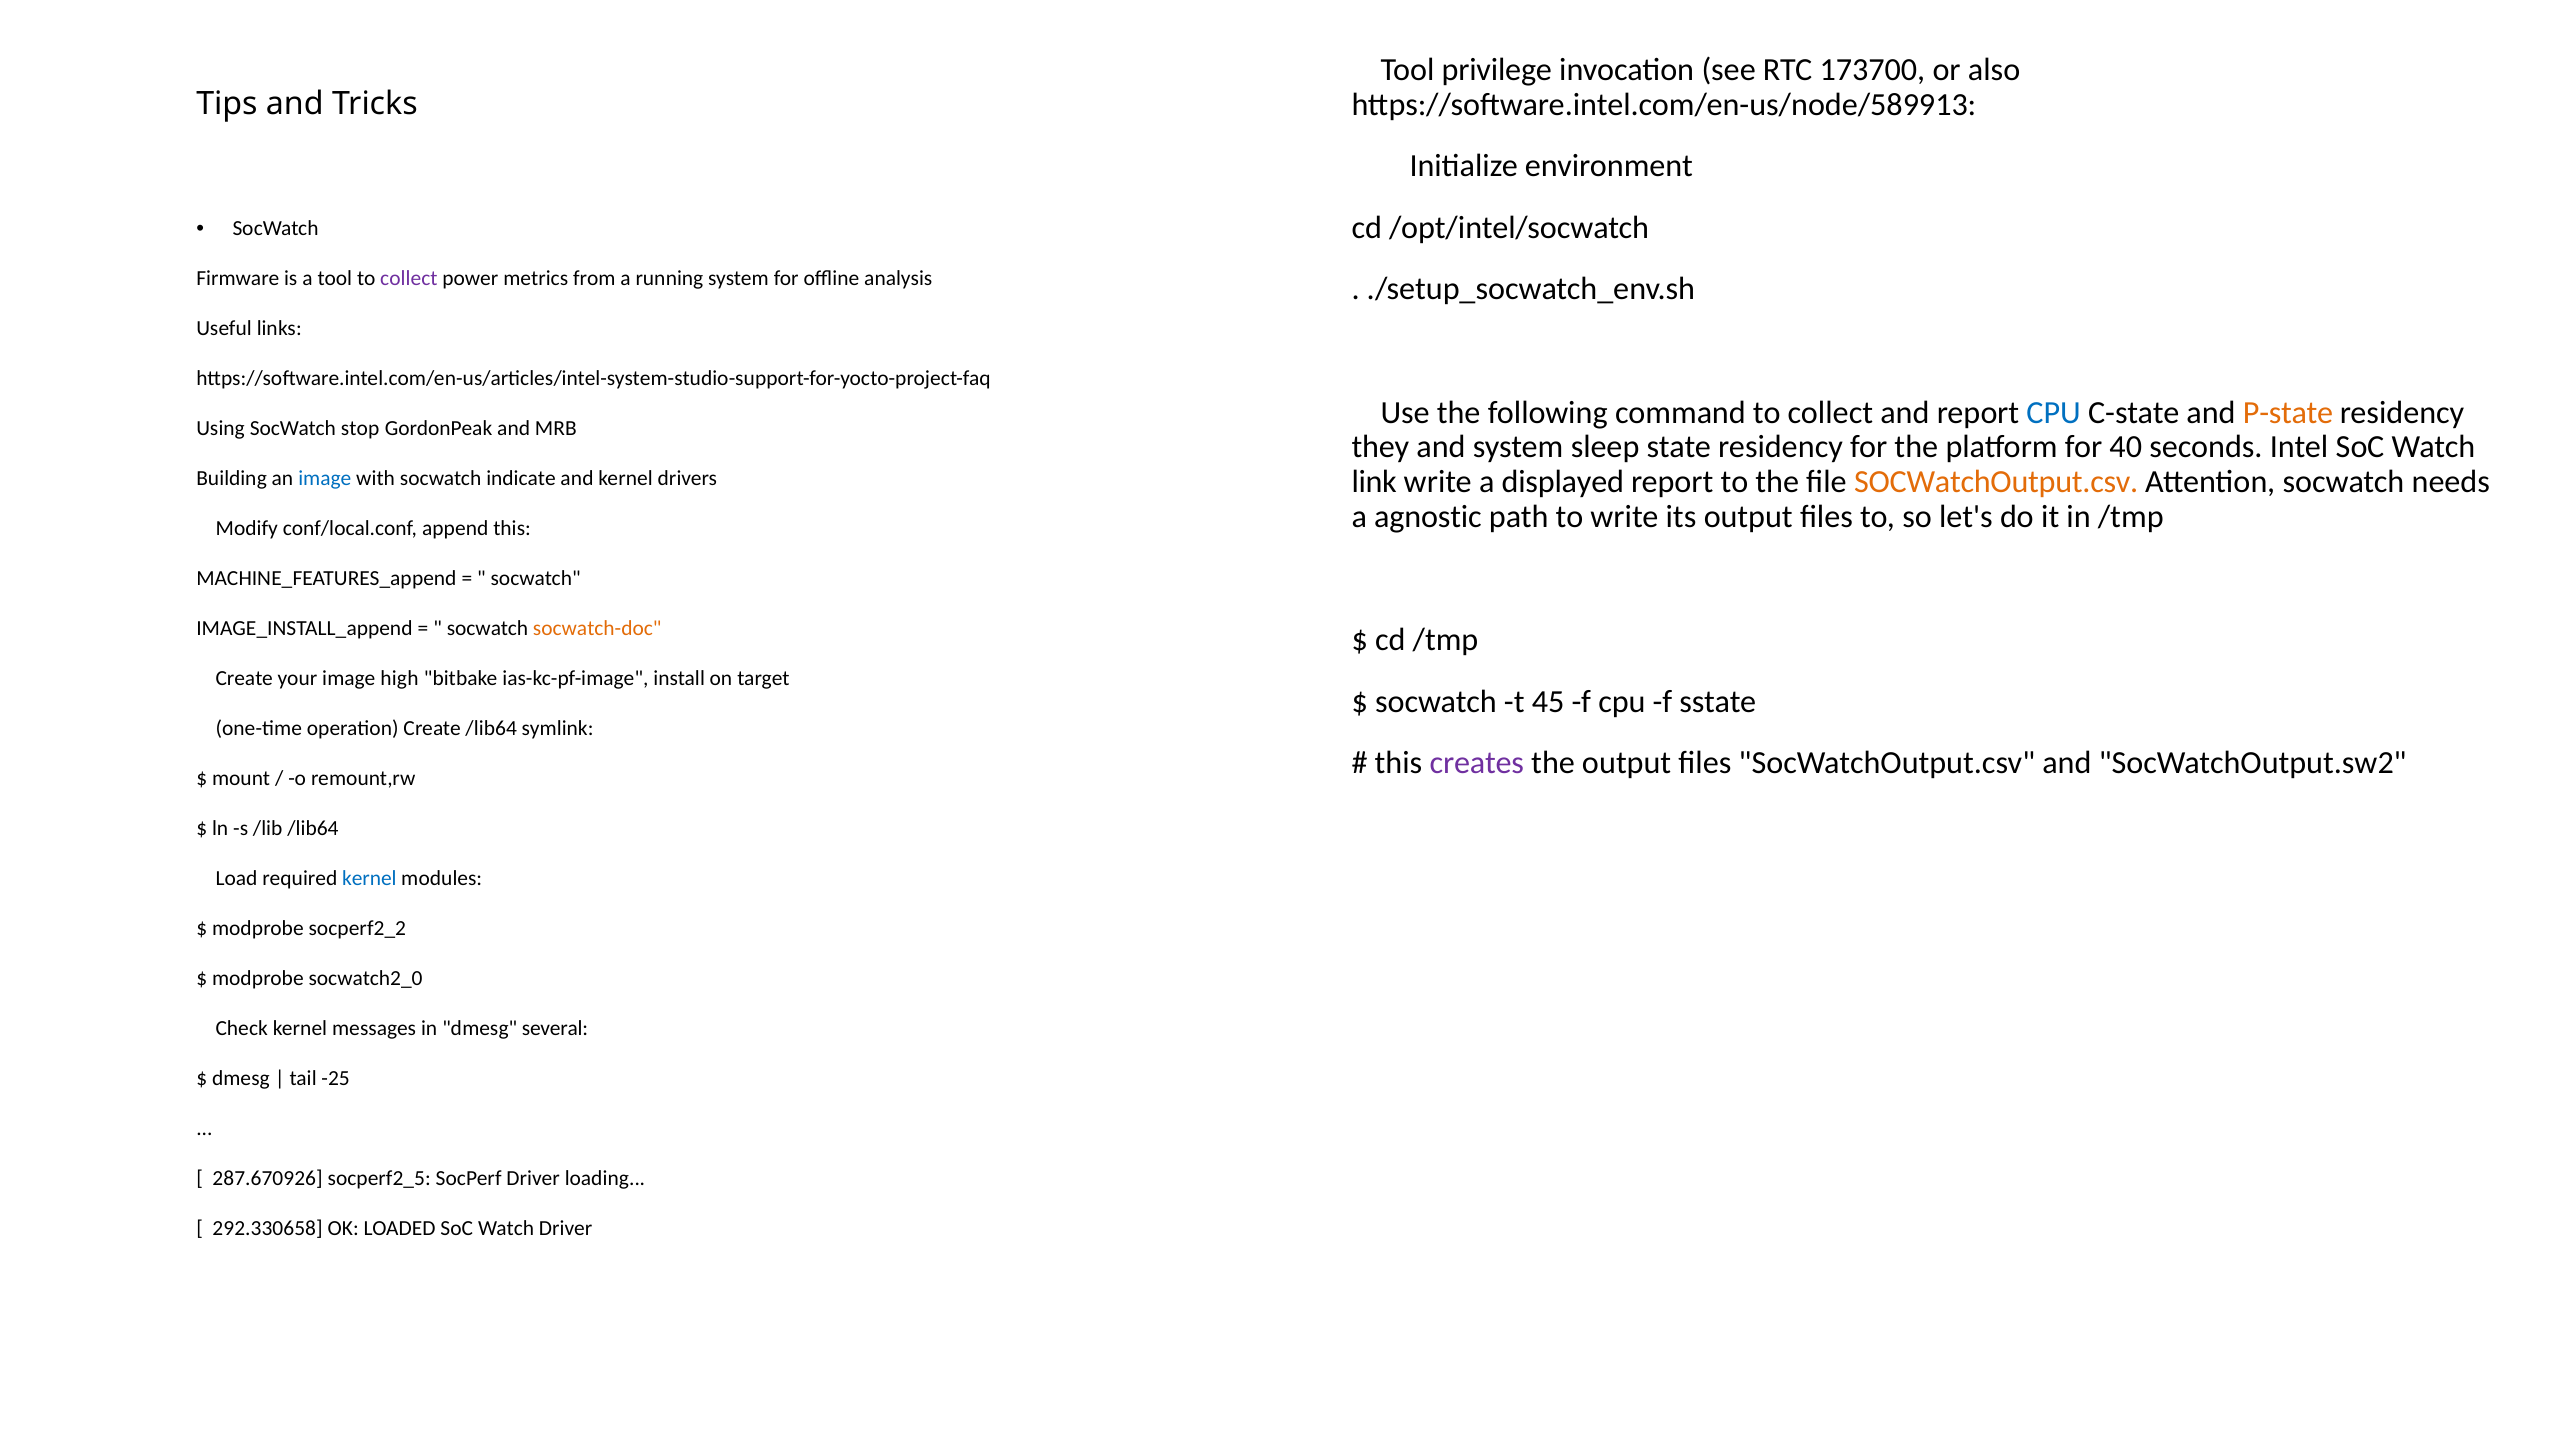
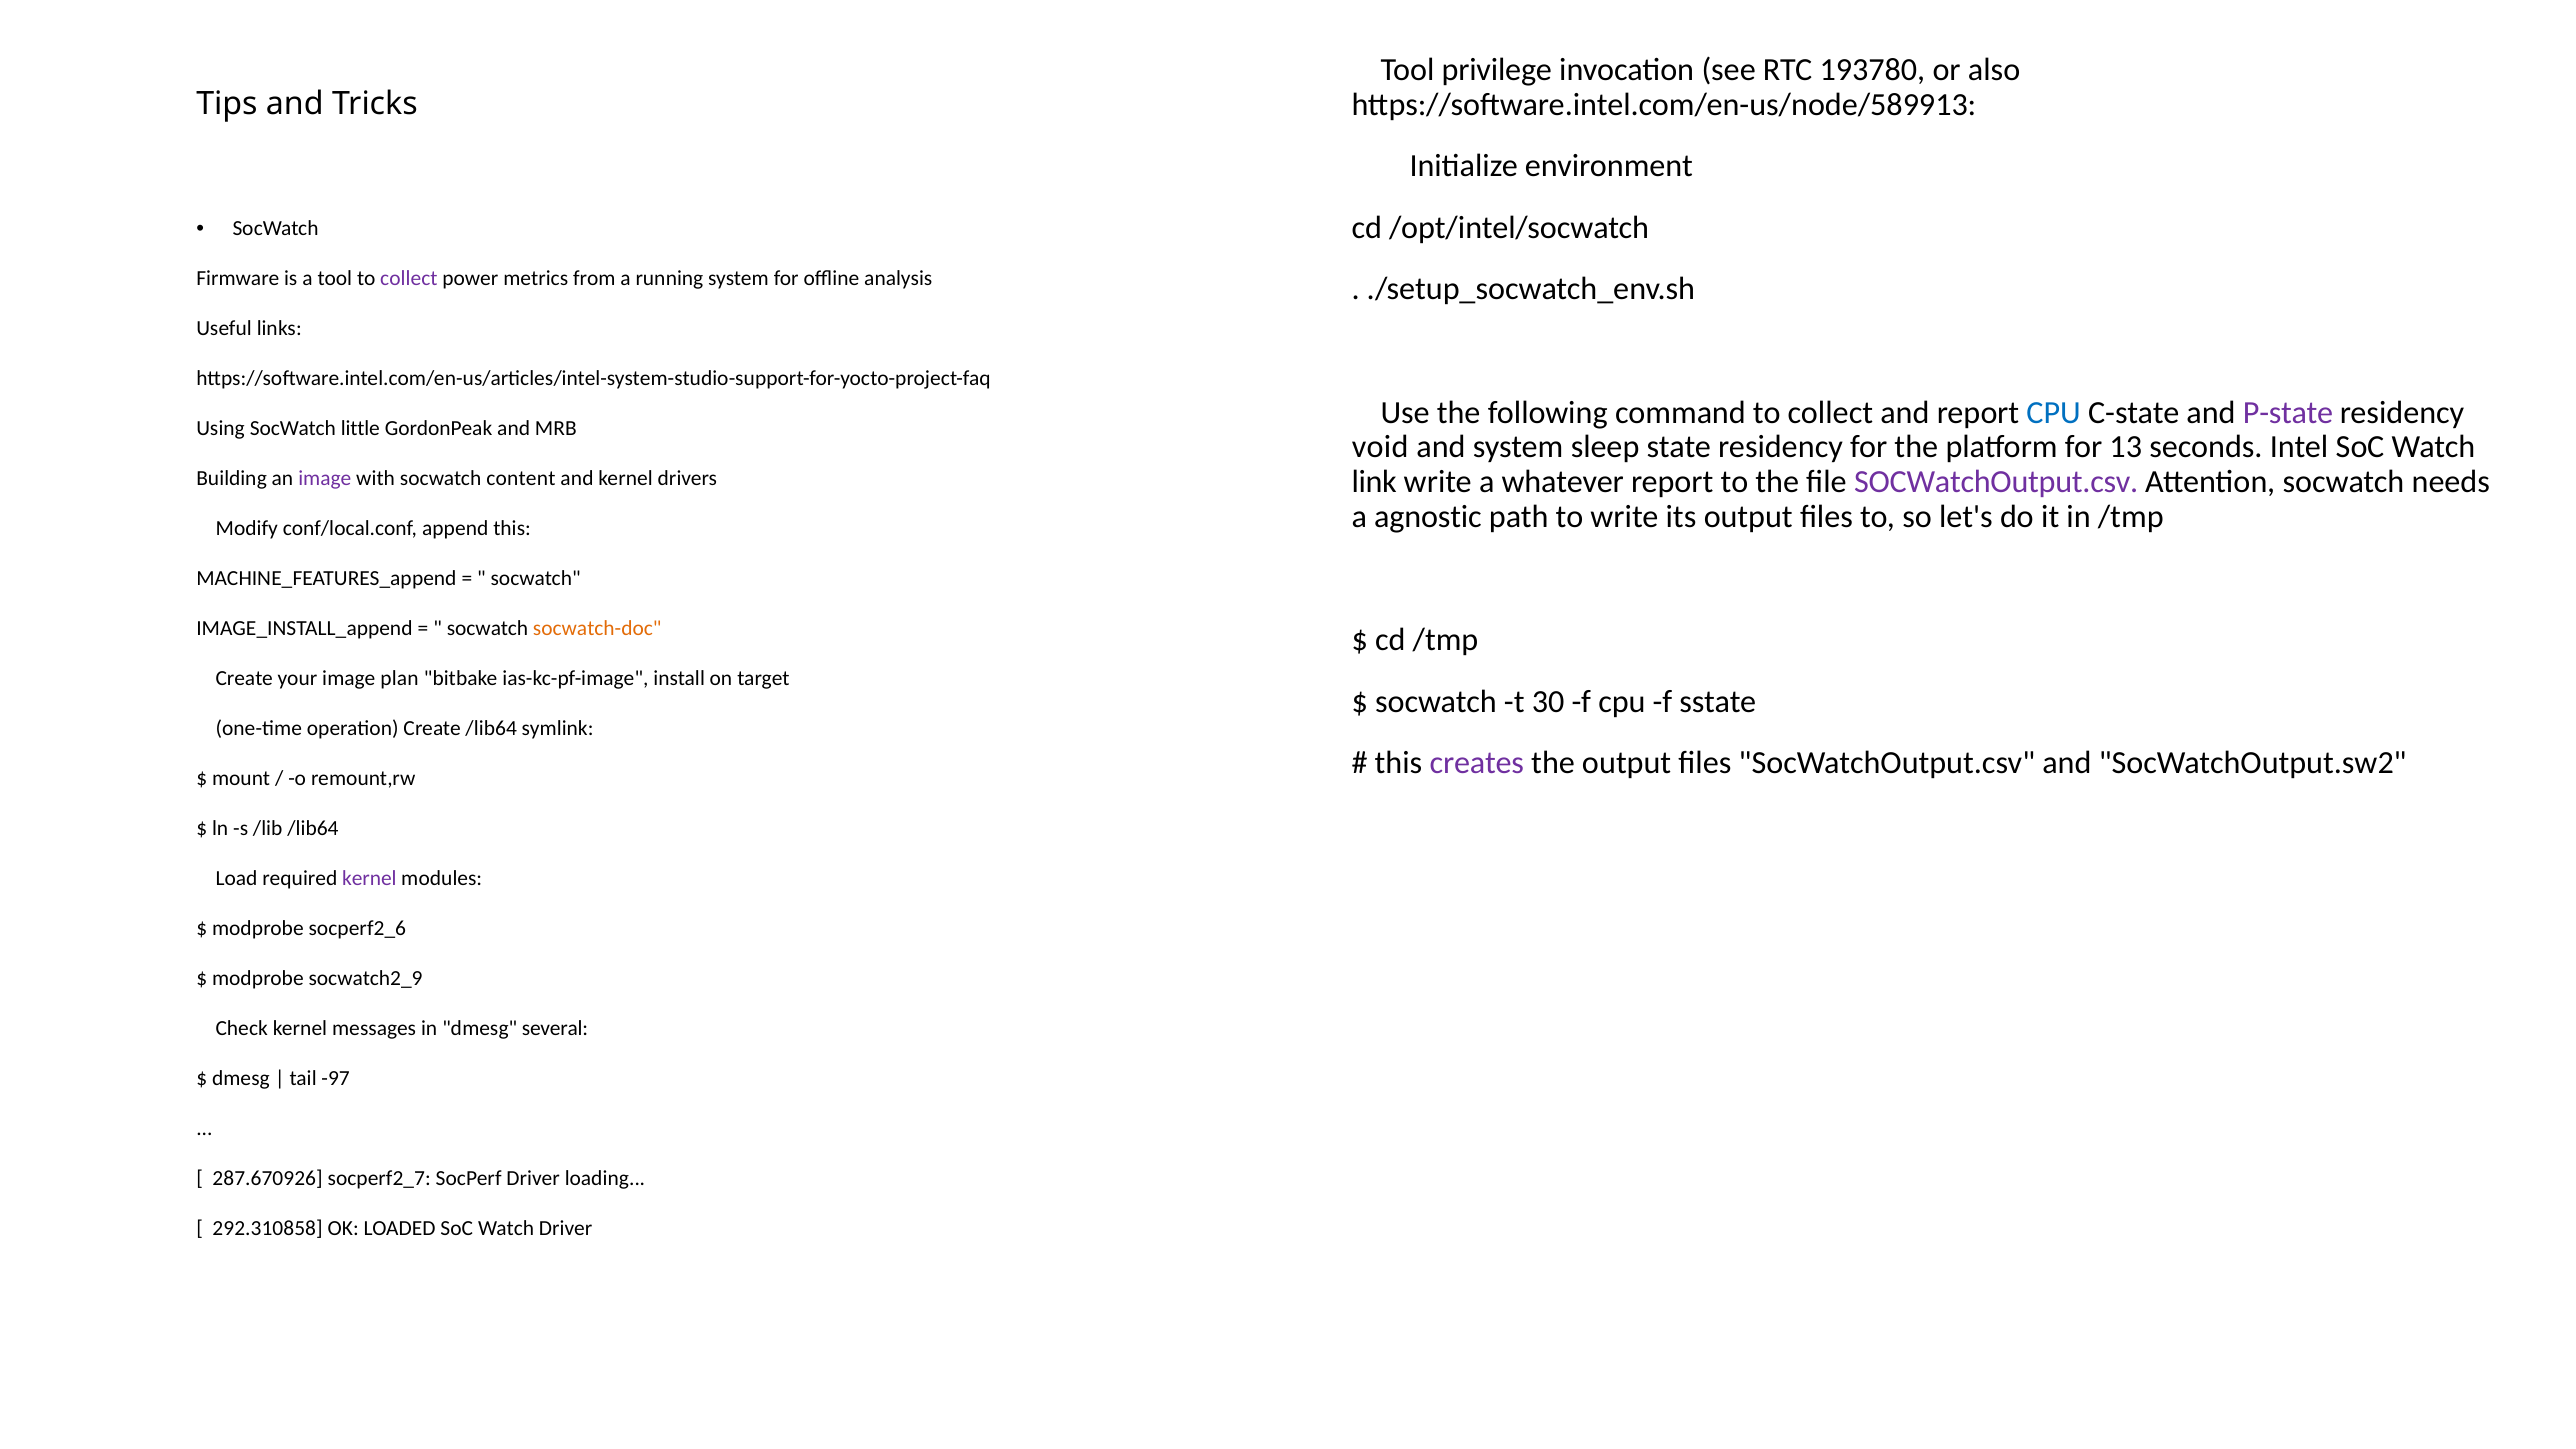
173700: 173700 -> 193780 (1872, 70)
P-state colour: orange -> purple (2288, 413)
stop: stop -> little (360, 429)
they: they -> void (1380, 447)
40: 40 -> 13 (2126, 447)
displayed: displayed -> whatever (1563, 482)
SOCWatchOutput.csv colour: orange -> purple (1996, 482)
image colour: blue -> purple (325, 479)
indicate: indicate -> content (521, 479)
high: high -> plan (399, 679)
45: 45 -> 30 (1548, 702)
kernel colour: blue -> purple (369, 878)
socperf2_2: socperf2_2 -> socperf2_6 (357, 928)
socwatch2_0: socwatch2_0 -> socwatch2_9 (366, 978)
-25: -25 -> -97 (336, 1078)
socperf2_5: socperf2_5 -> socperf2_7 (379, 1178)
292.330658: 292.330658 -> 292.310858 (268, 1228)
